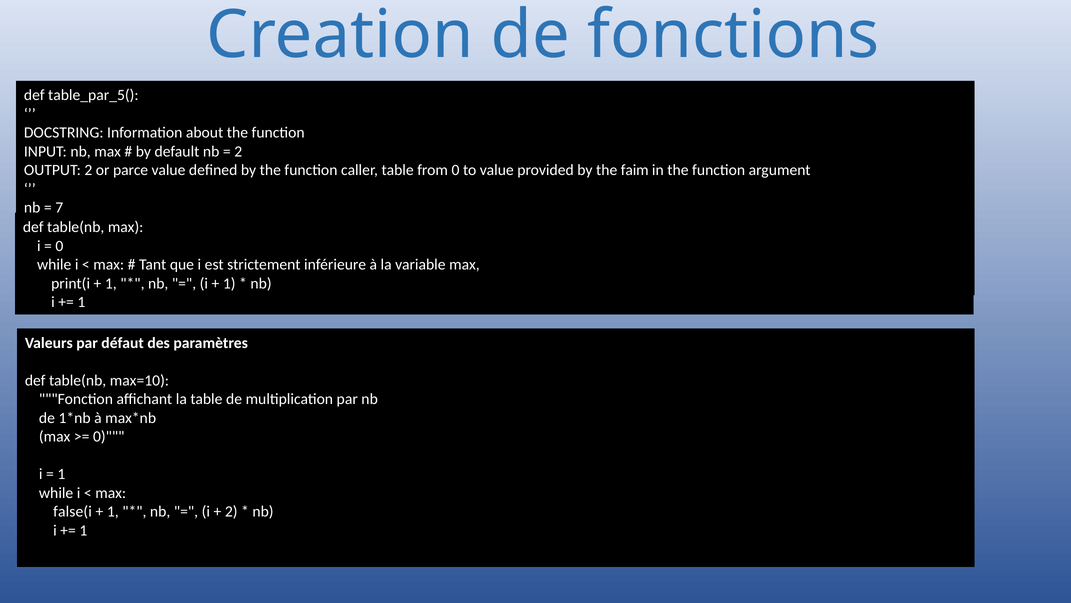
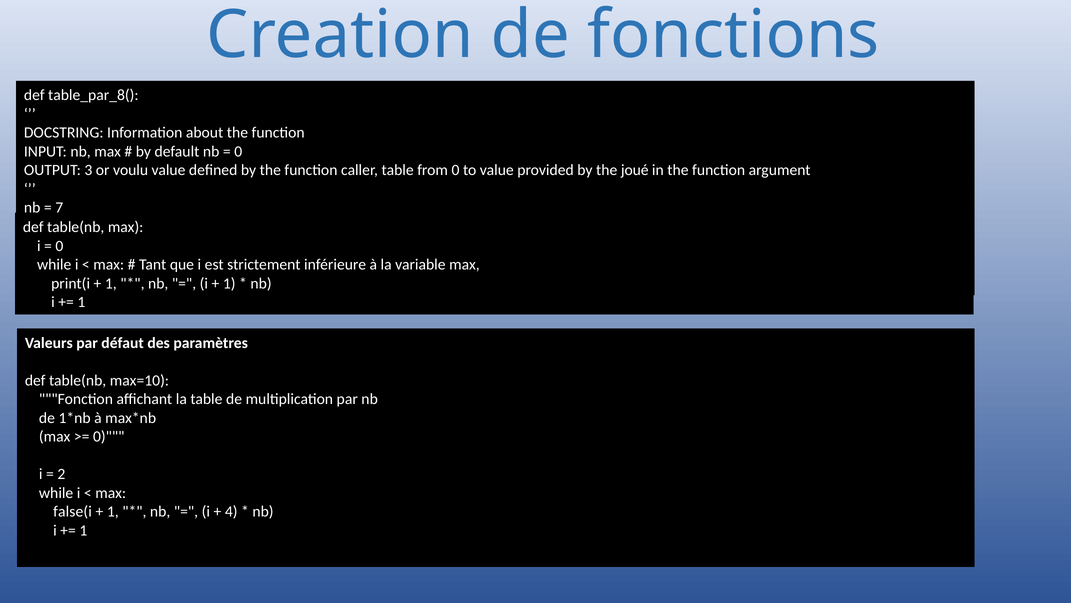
table_par_5(: table_par_5( -> table_par_8( (93, 95)
2: 2 -> 0 (238, 151)
OUTPUT 2: 2 -> 3 (88, 170)
parce: parce -> voulu (131, 170)
faim: faim -> joué (635, 170)
1: 1 -> 2 (61, 474)
2: 2 -> 4 (231, 511)
